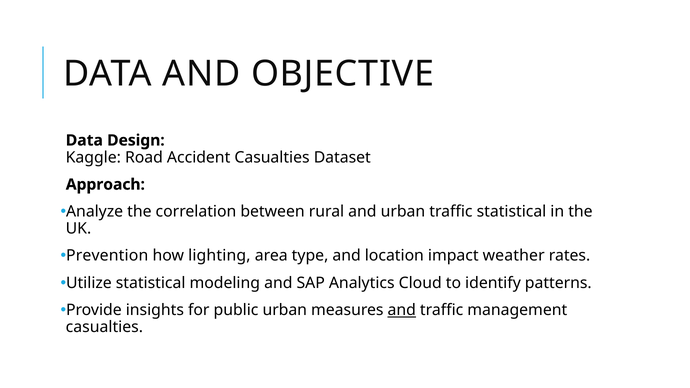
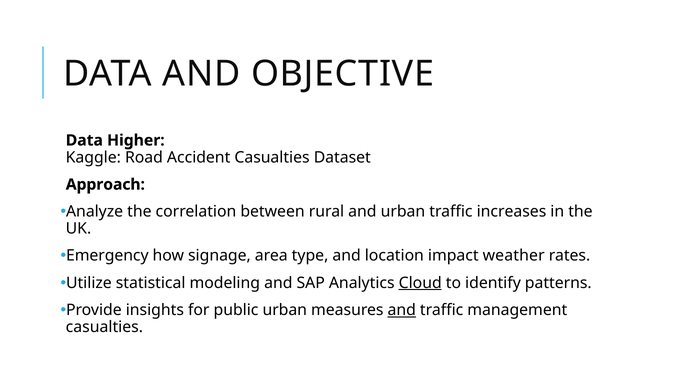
Design: Design -> Higher (136, 140)
traffic statistical: statistical -> increases (511, 212)
Prevention: Prevention -> Emergency (107, 256)
lighting: lighting -> signage (219, 256)
Cloud underline: none -> present (420, 283)
